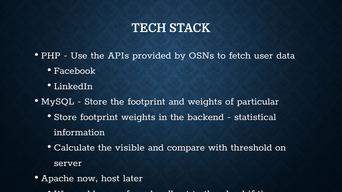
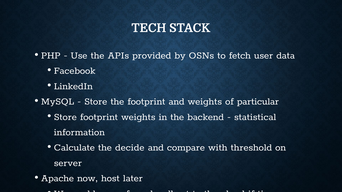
visible: visible -> decide (130, 148)
